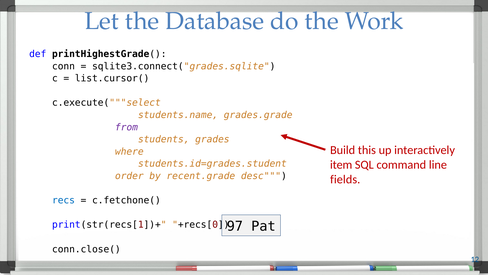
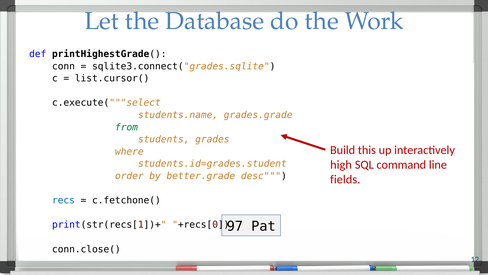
from colour: purple -> green (127, 127)
item: item -> high (341, 164)
recent.grade: recent.grade -> better.grade (201, 176)
